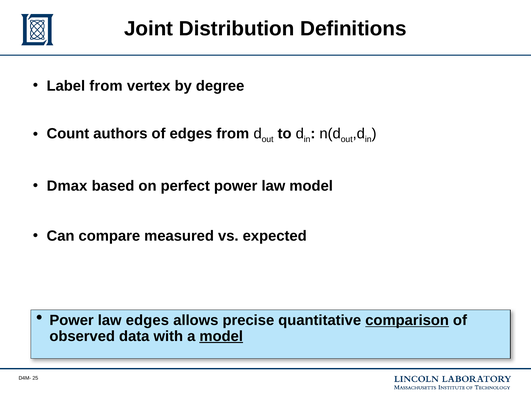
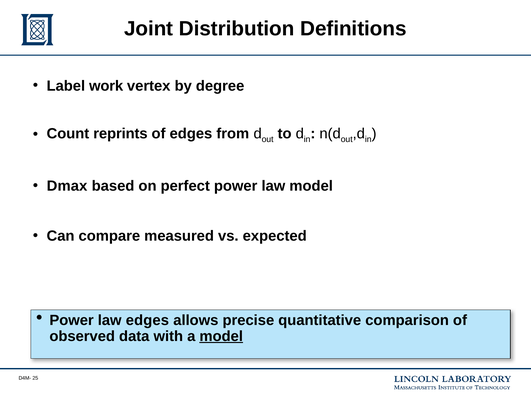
Label from: from -> work (106, 86)
authors: authors -> reprints (120, 134)
comparison underline: present -> none (407, 321)
